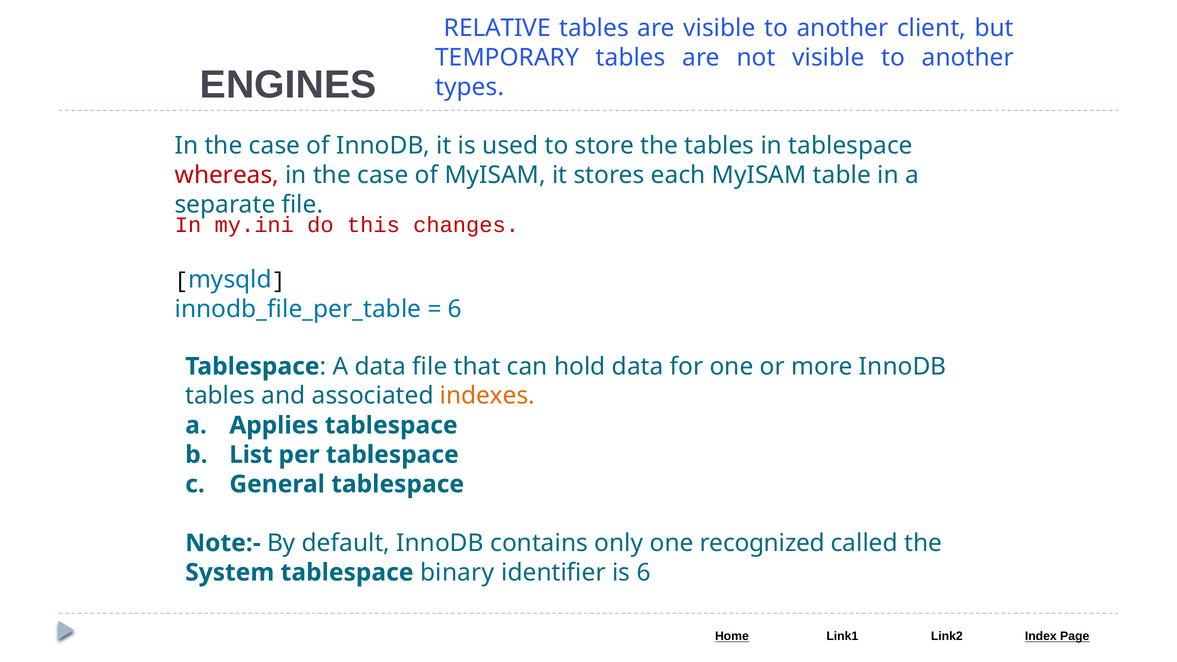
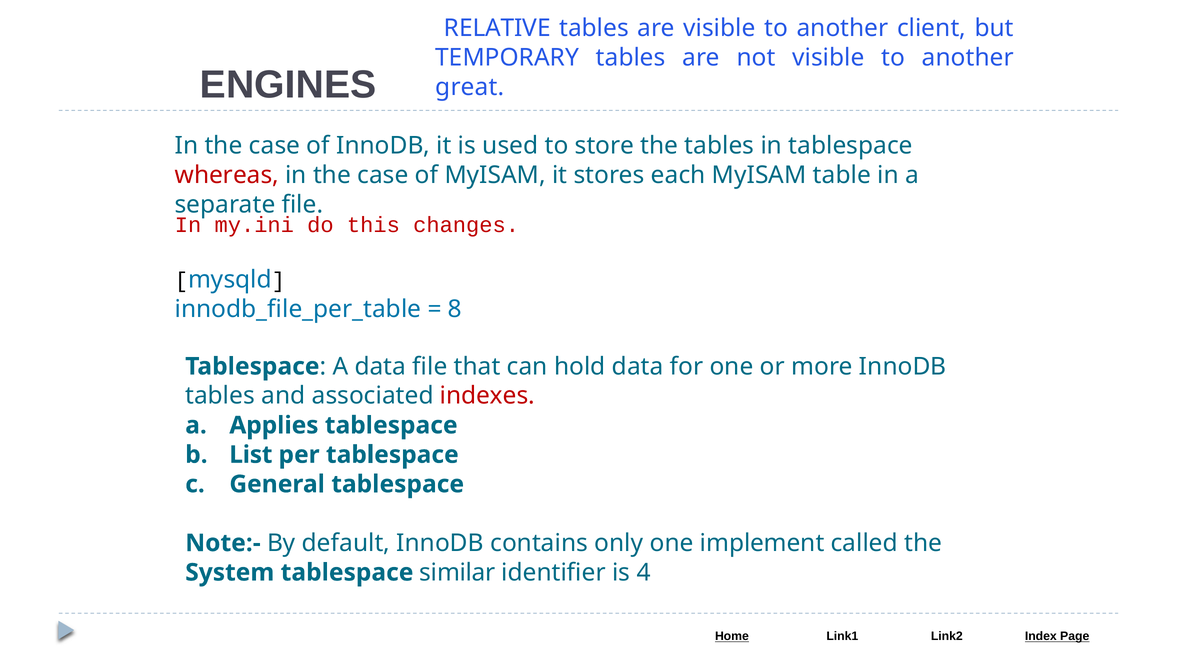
types: types -> great (470, 87)
6: 6 -> 8 (455, 309)
indexes colour: orange -> red (487, 396)
recognized: recognized -> implement (762, 543)
binary: binary -> similar (457, 573)
is 6: 6 -> 4 (644, 573)
